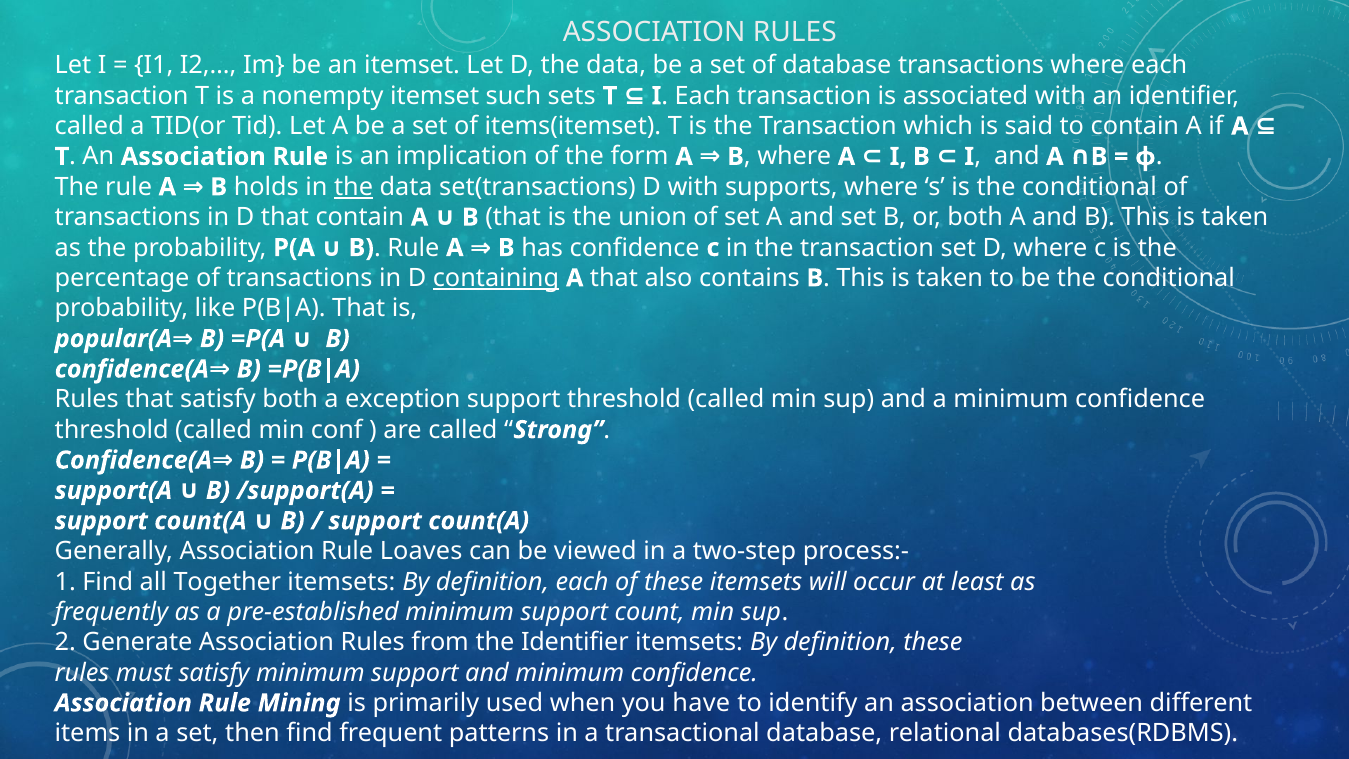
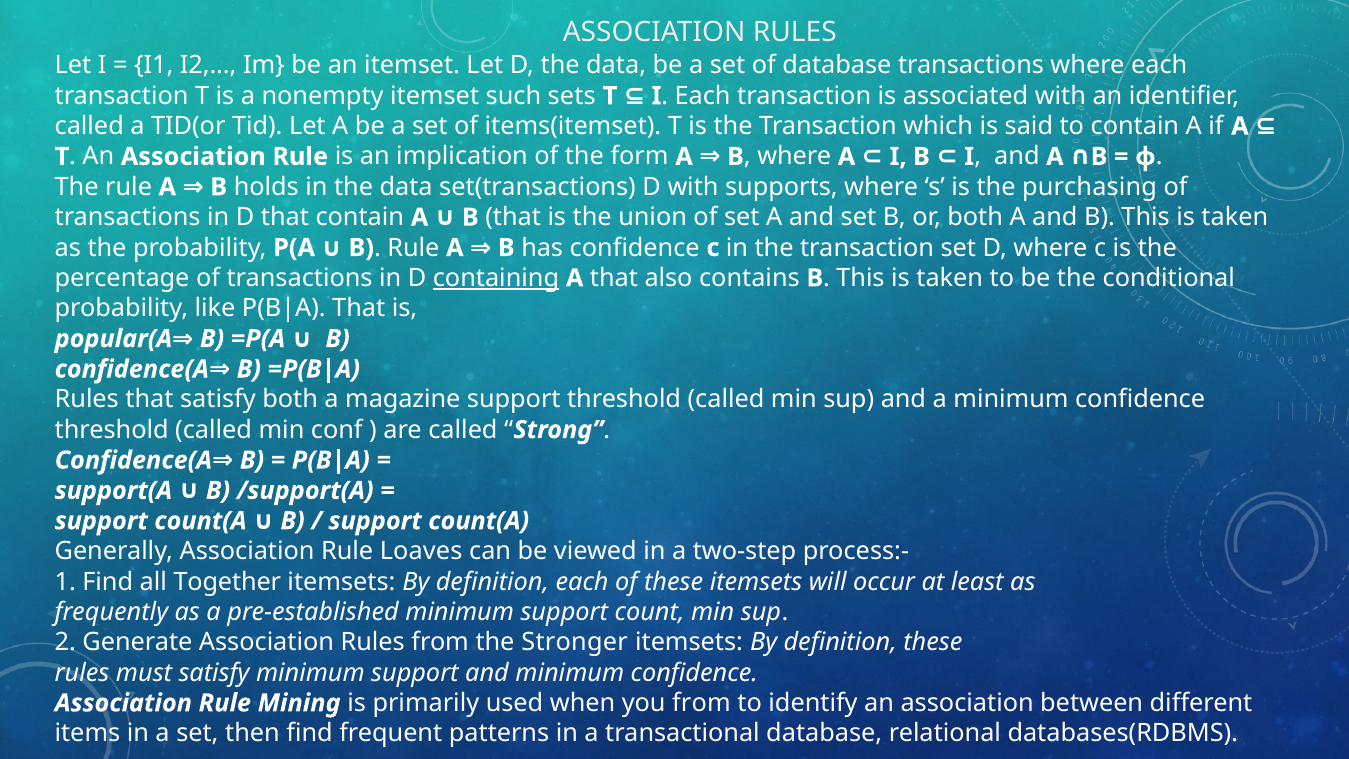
the underline: present -> none (354, 187)
is the conditional: conditional -> purchasing (1089, 187)
exception: exception -> magazine (403, 399)
the Identifier: Identifier -> Stronger (575, 642)
you have: have -> from (701, 703)
